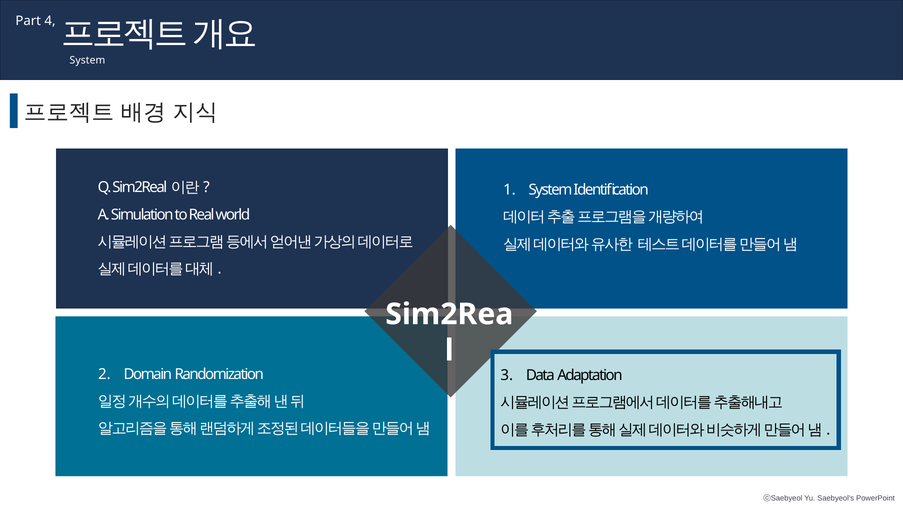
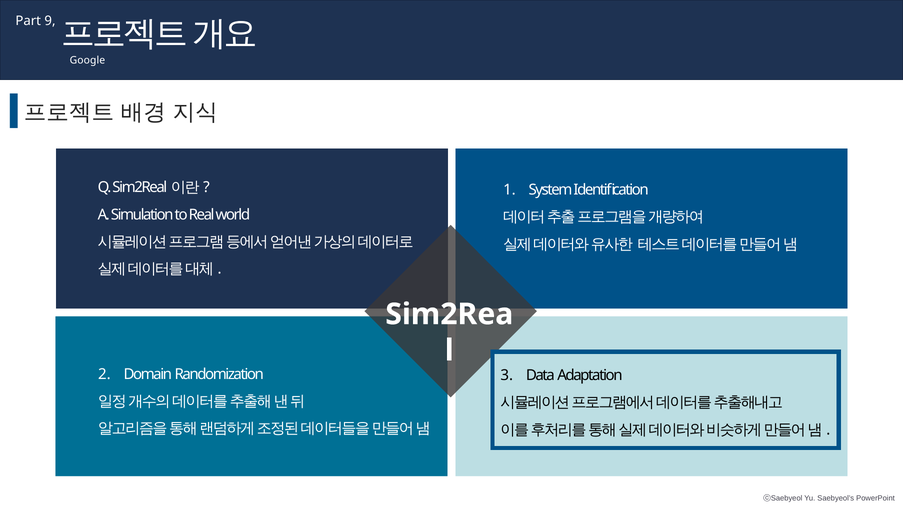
4: 4 -> 9 (50, 21)
System: System -> Google (87, 60)
